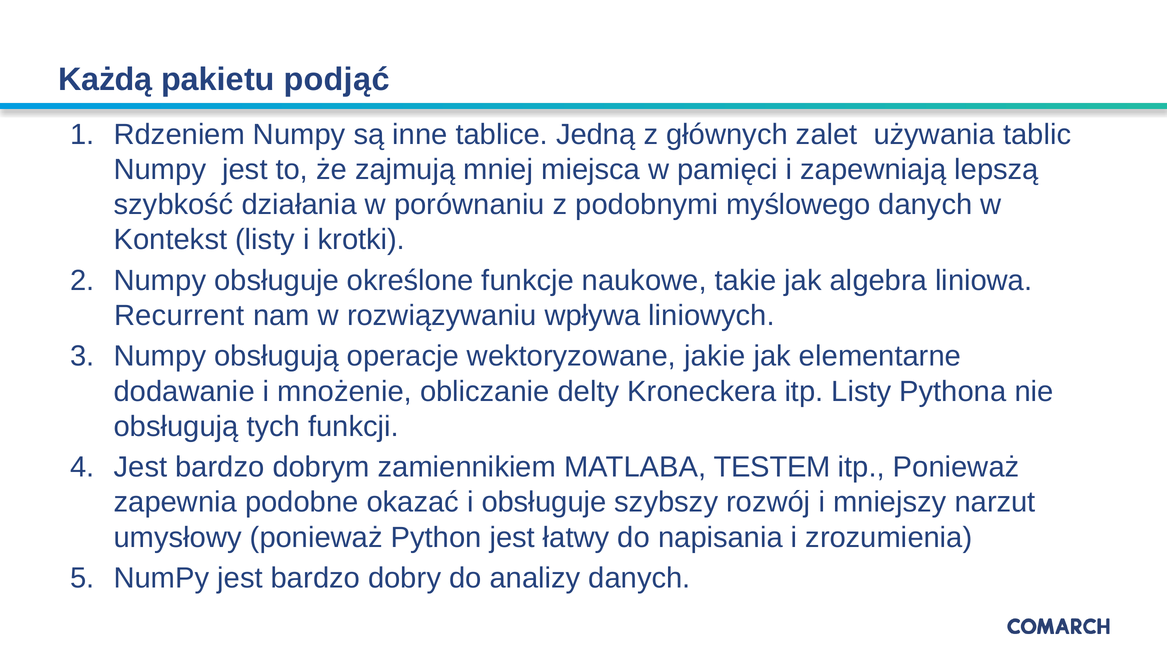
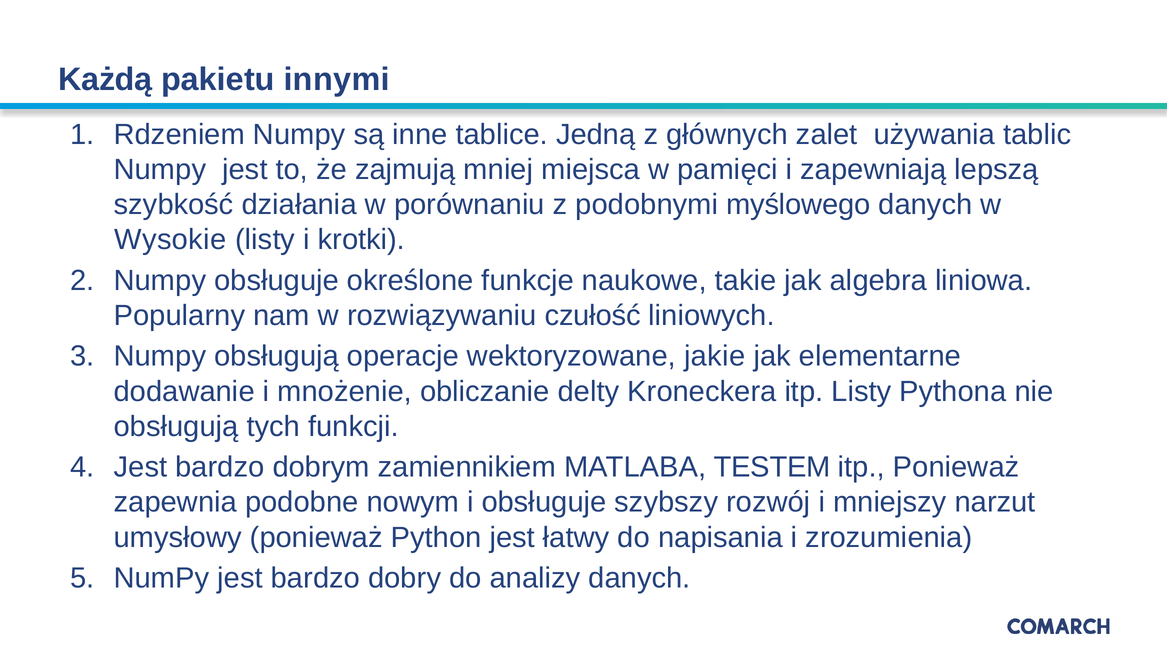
podjąć: podjąć -> innymi (337, 79)
Kontekst: Kontekst -> Wysokie (170, 239)
Recurrent: Recurrent -> Popularny (179, 315)
wpływa: wpływa -> czułość (593, 315)
okazać: okazać -> nowym (413, 502)
